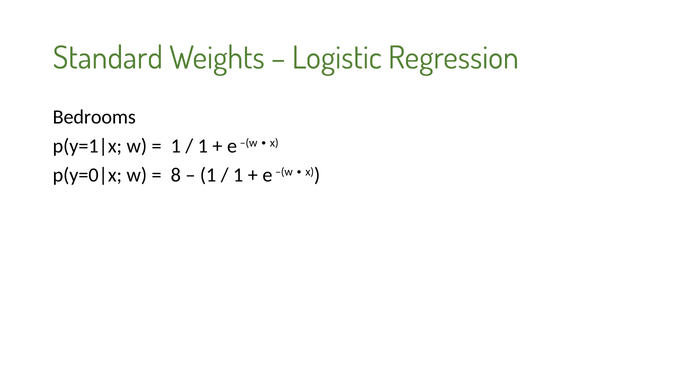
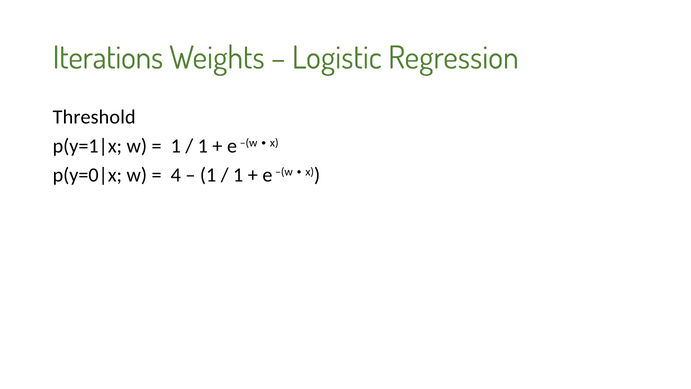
Standard: Standard -> Iterations (108, 58)
Bedrooms: Bedrooms -> Threshold (94, 117)
8: 8 -> 4 (176, 175)
